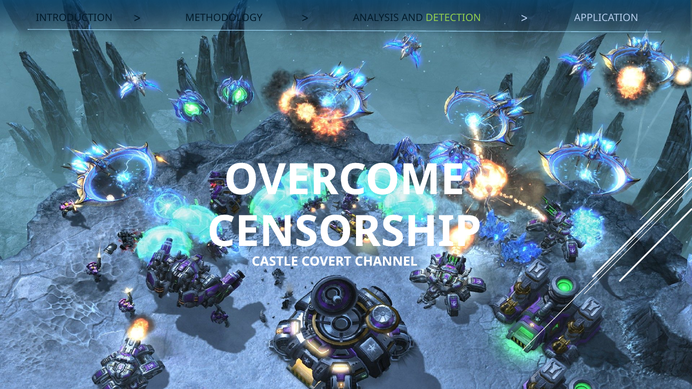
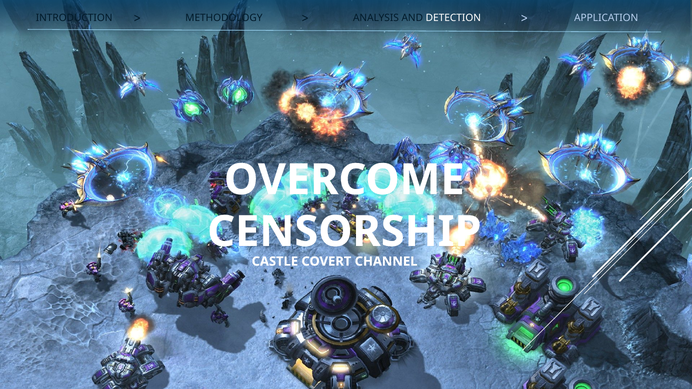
DETECTION colour: light green -> white (453, 18)
